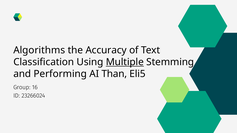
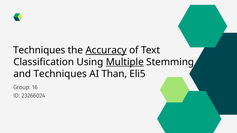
Algorithms: Algorithms -> Techniques (39, 50)
Accuracy underline: none -> present (106, 50)
and Performing: Performing -> Techniques (60, 74)
